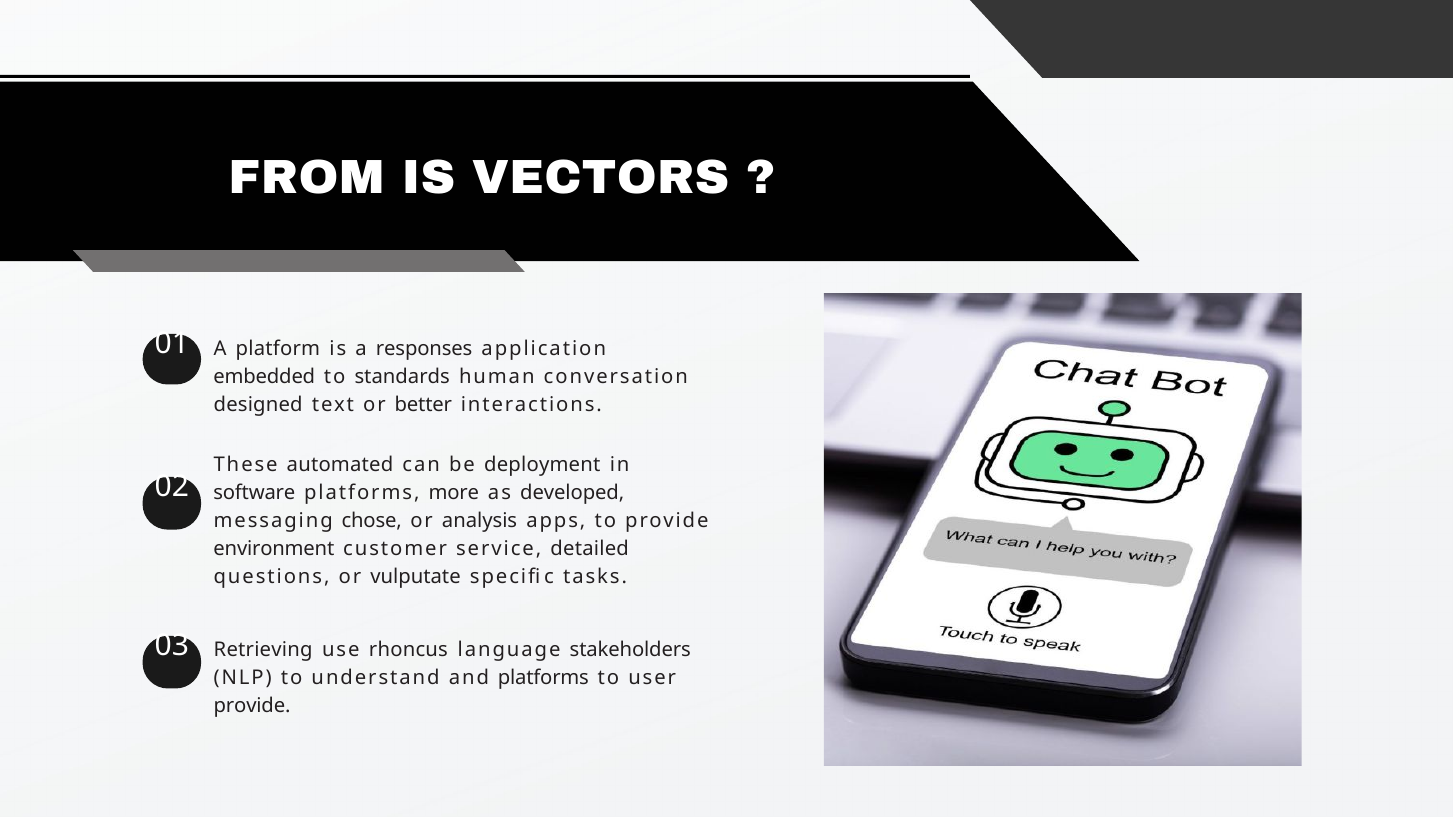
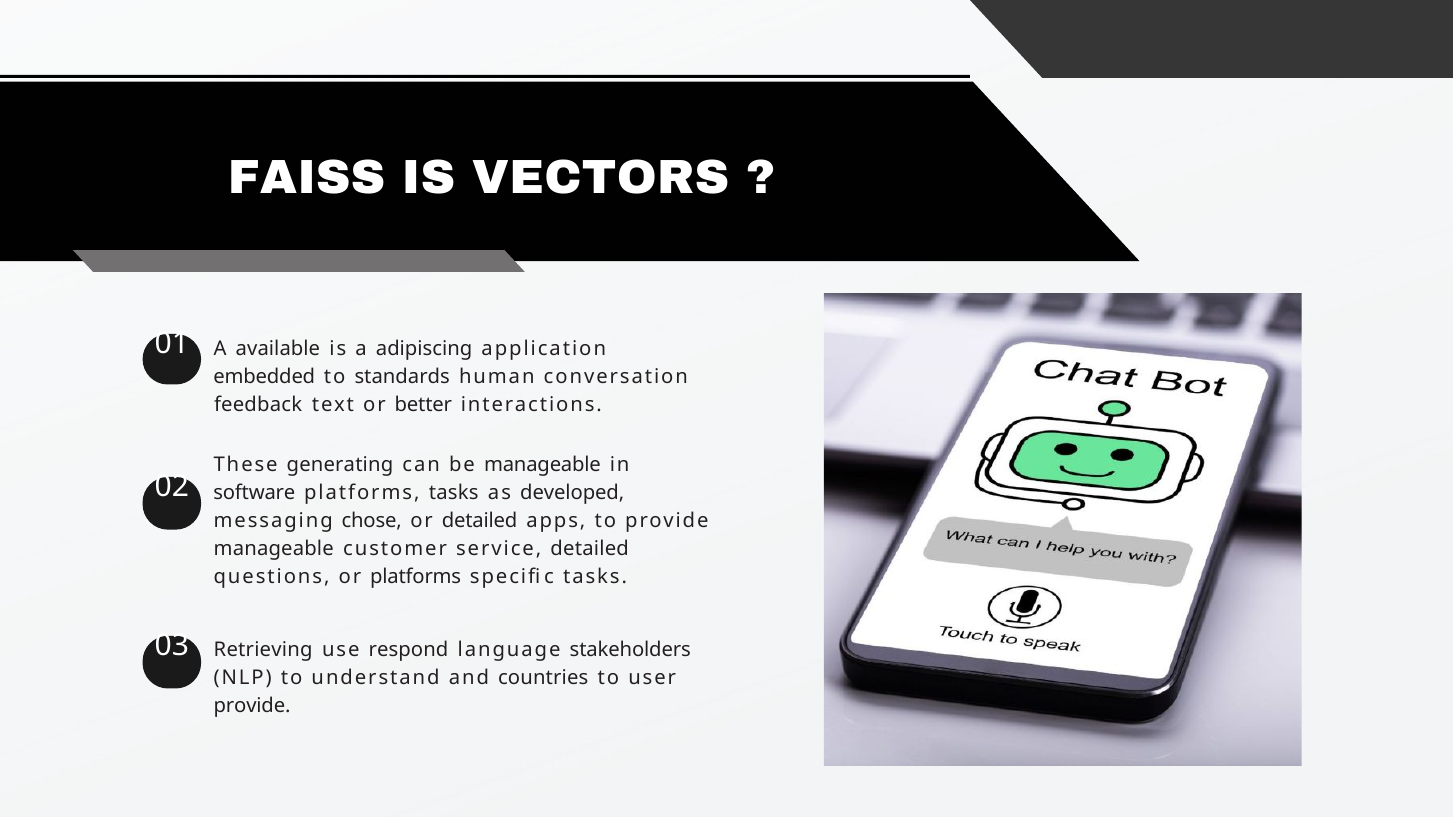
FROM: FROM -> FAISS (307, 178)
platform: platform -> available (278, 349)
responses: responses -> adipiscing (424, 349)
designed: designed -> feedback (258, 405)
automated: automated -> generating (340, 465)
be deployment: deployment -> manageable (542, 465)
platforms more: more -> tasks (454, 493)
or analysis: analysis -> detailed (480, 521)
environment: environment -> manageable (274, 549)
or vulputate: vulputate -> platforms (416, 577)
rhoncus: rhoncus -> respond (408, 650)
and platforms: platforms -> countries (543, 678)
